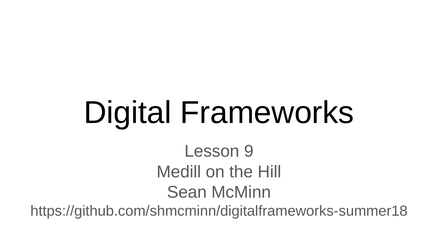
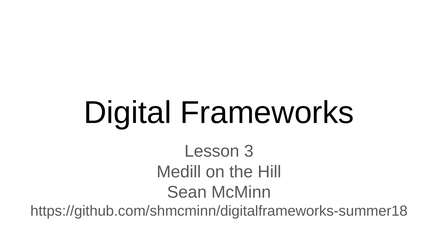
9: 9 -> 3 (249, 152)
